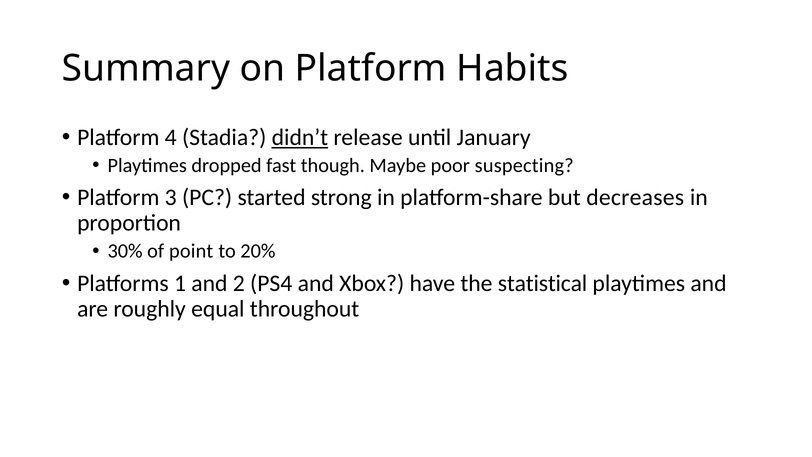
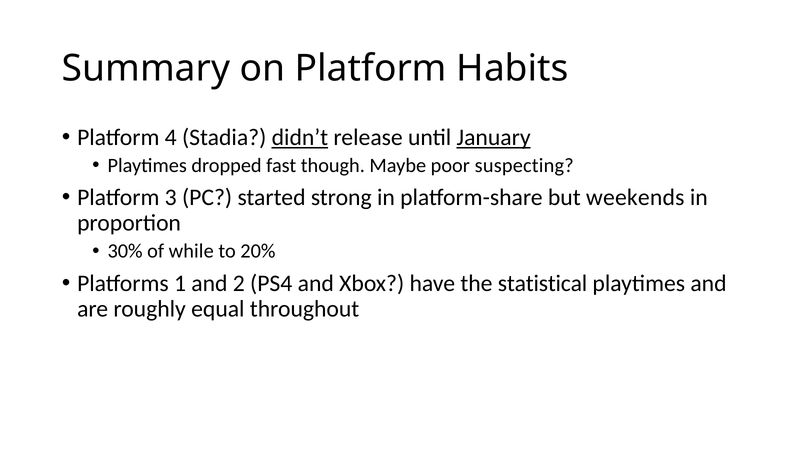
January underline: none -> present (494, 137)
decreases: decreases -> weekends (635, 197)
point: point -> while (191, 251)
